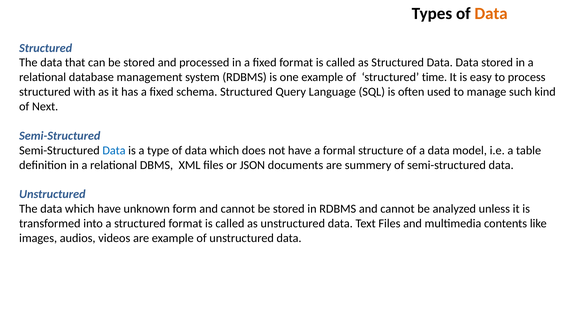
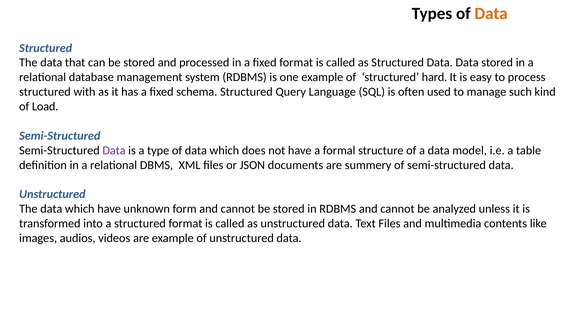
time: time -> hard (434, 77)
Next: Next -> Load (45, 107)
Data colour: blue -> purple (114, 150)
